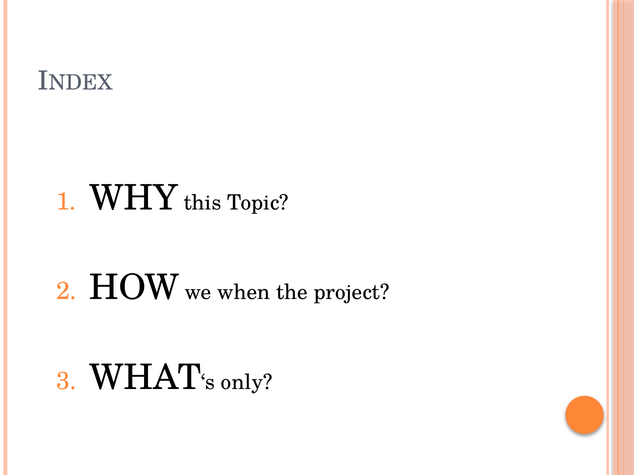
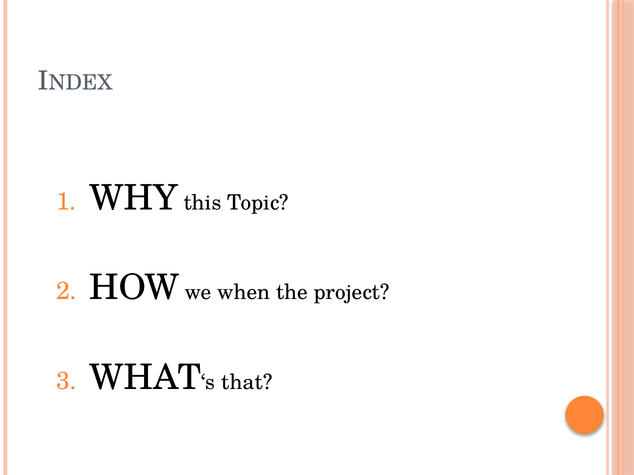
only: only -> that (247, 383)
